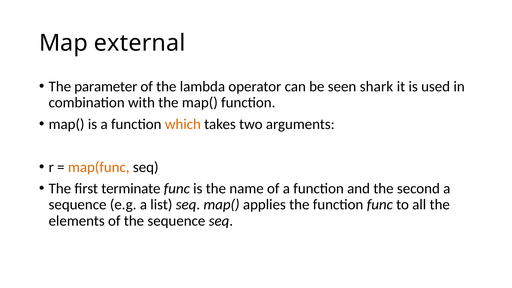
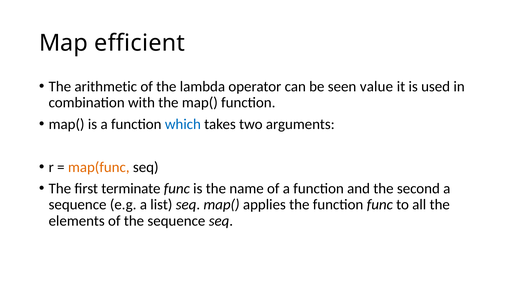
external: external -> efficient (140, 43)
parameter: parameter -> arithmetic (106, 87)
shark: shark -> value (376, 87)
which colour: orange -> blue (183, 124)
